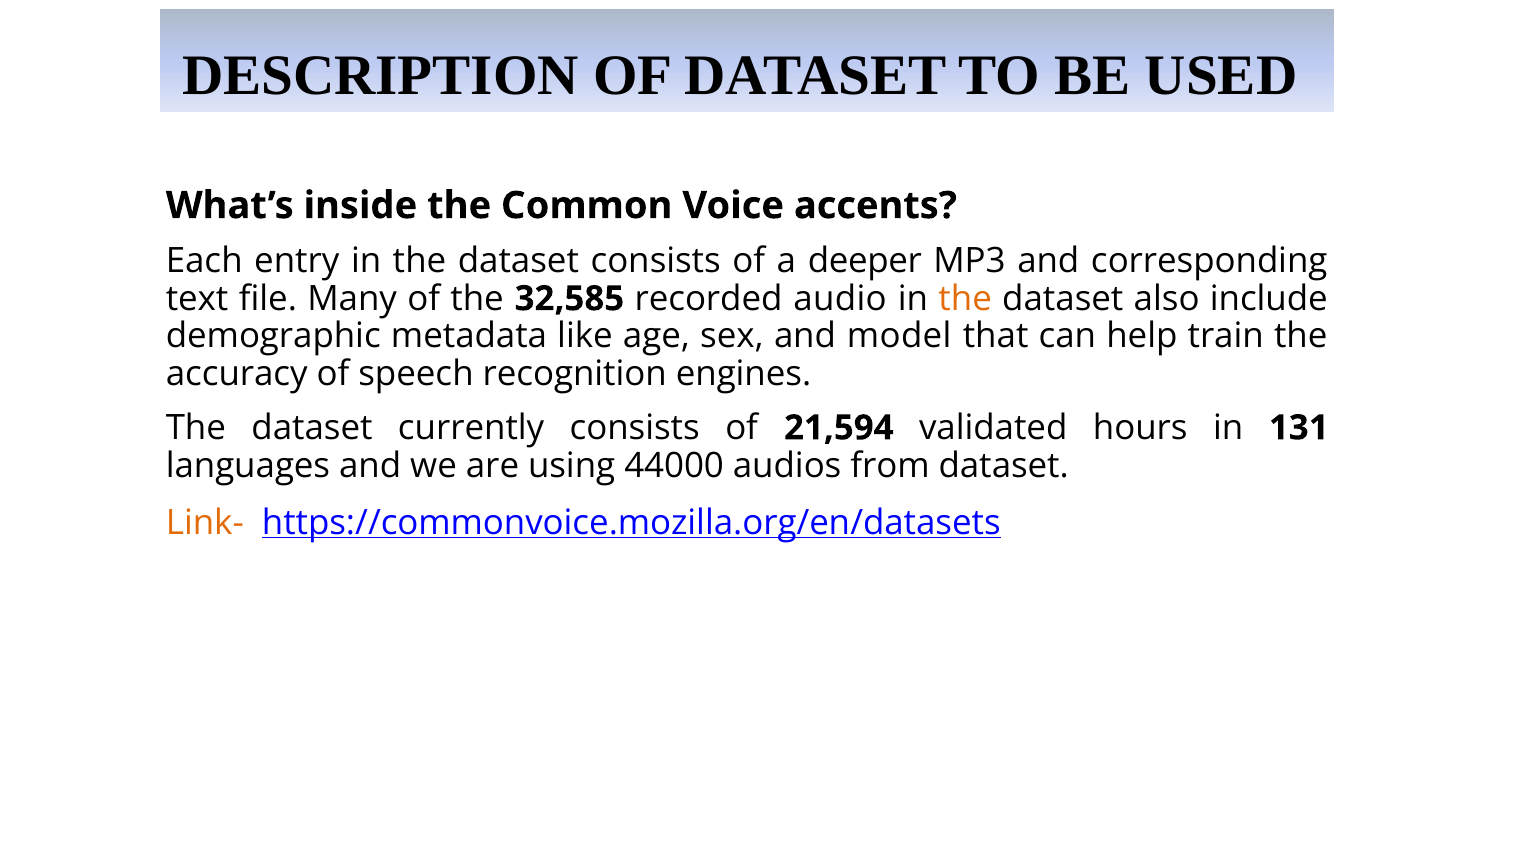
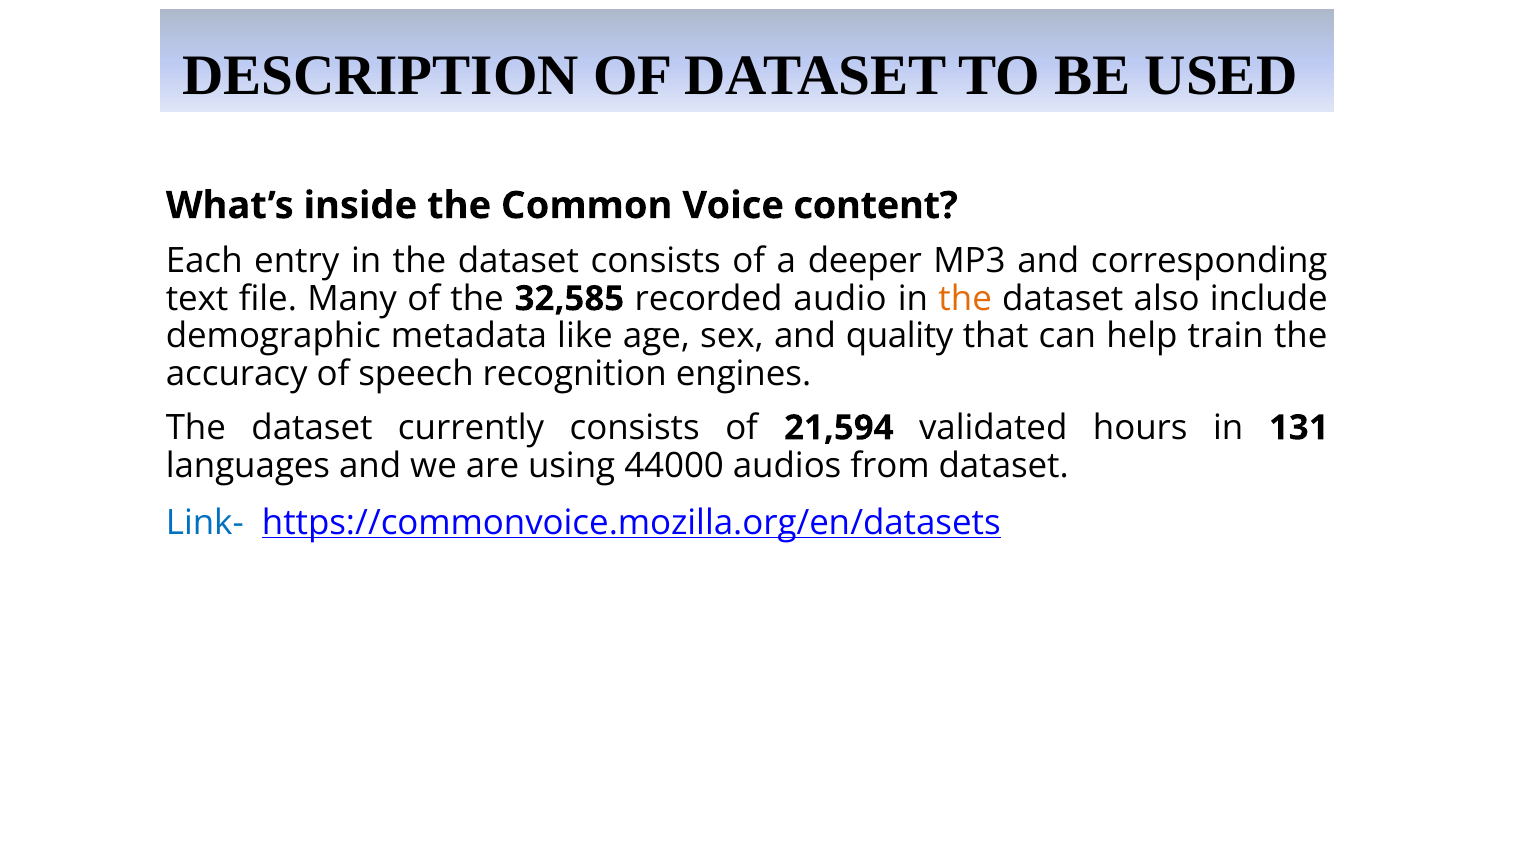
accents: accents -> content (876, 206)
model: model -> quality (900, 336)
Link- colour: orange -> blue (205, 523)
